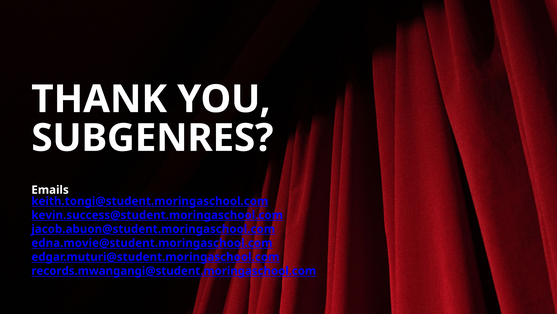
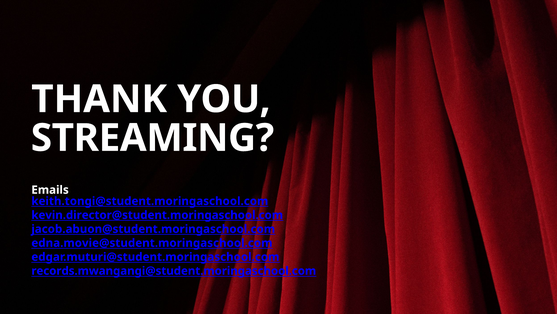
SUBGENRES: SUBGENRES -> STREAMING (152, 138)
kevin.success@student.moringaschool.com: kevin.success@student.moringaschool.com -> kevin.director@student.moringaschool.com (157, 215)
